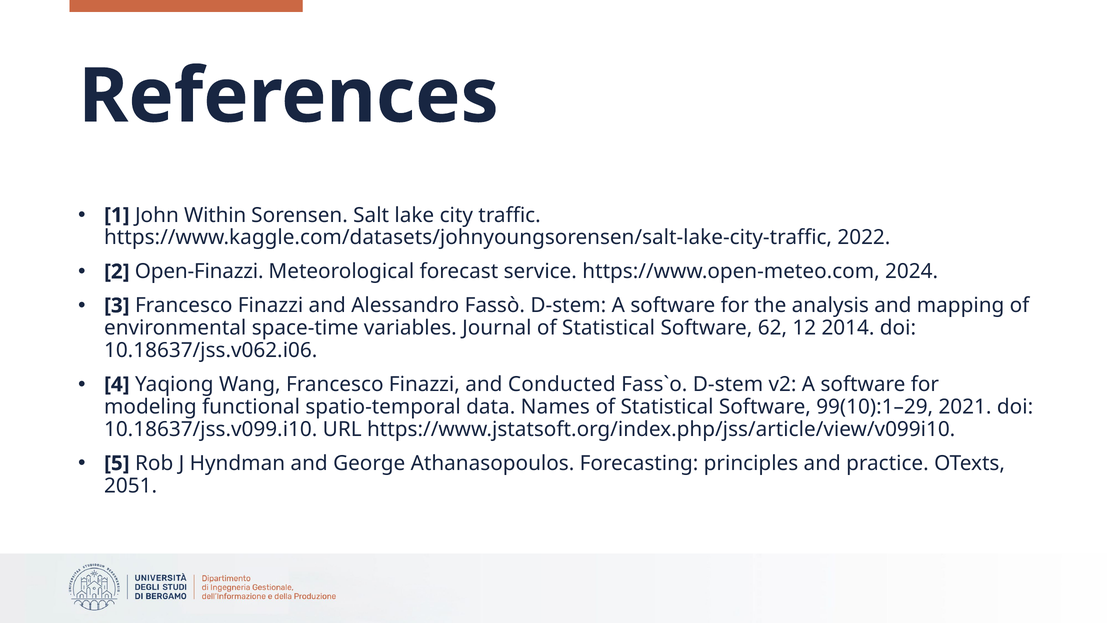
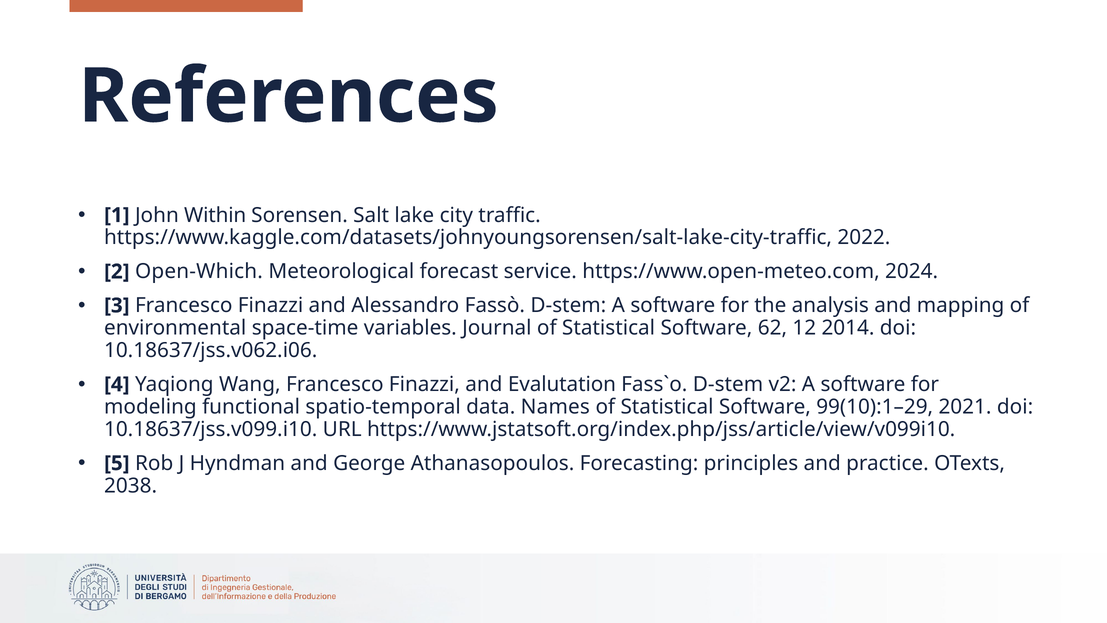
Open-Finazzi: Open-Finazzi -> Open-Which (199, 271)
Conducted: Conducted -> Evalutation (562, 384)
2051: 2051 -> 2038 (131, 485)
